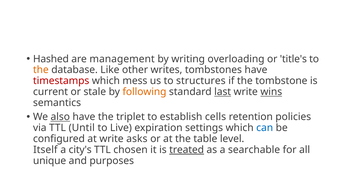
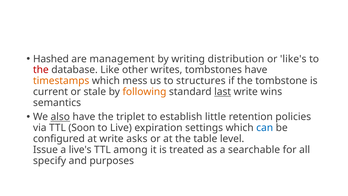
overloading: overloading -> distribution (236, 59)
title's: title's -> like's (293, 59)
the colour: orange -> red (41, 70)
timestamps colour: red -> orange (61, 81)
wins underline: present -> none (271, 92)
cells: cells -> little (216, 117)
Until: Until -> Soon (82, 128)
Itself: Itself -> Issue (45, 150)
city's: city's -> live's (80, 150)
chosen: chosen -> among (130, 150)
treated underline: present -> none (187, 150)
unique: unique -> specify (50, 161)
